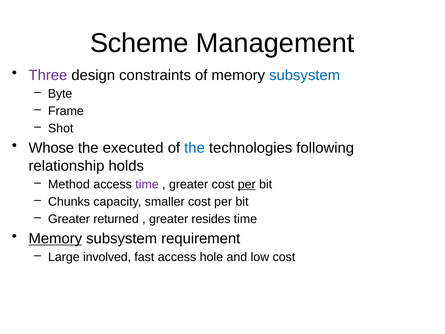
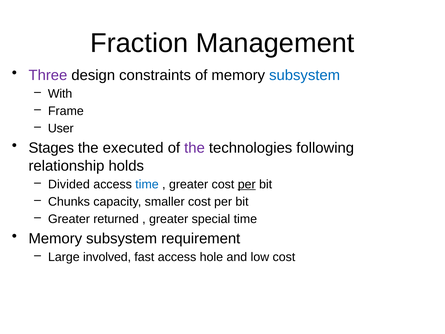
Scheme: Scheme -> Fraction (139, 43)
Byte: Byte -> With (60, 94)
Shot: Shot -> User (61, 128)
Whose: Whose -> Stages (51, 148)
the colour: blue -> purple (195, 148)
Method: Method -> Divided (69, 184)
time colour: purple -> blue (147, 184)
resides: resides -> special (211, 219)
Memory underline: present -> none (55, 238)
